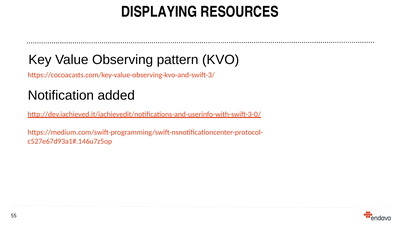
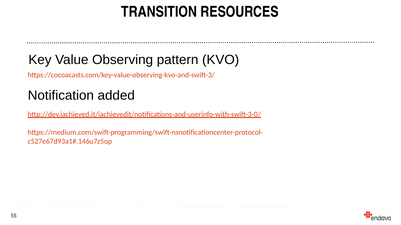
DISPLAYING: DISPLAYING -> TRANSITION (159, 12)
